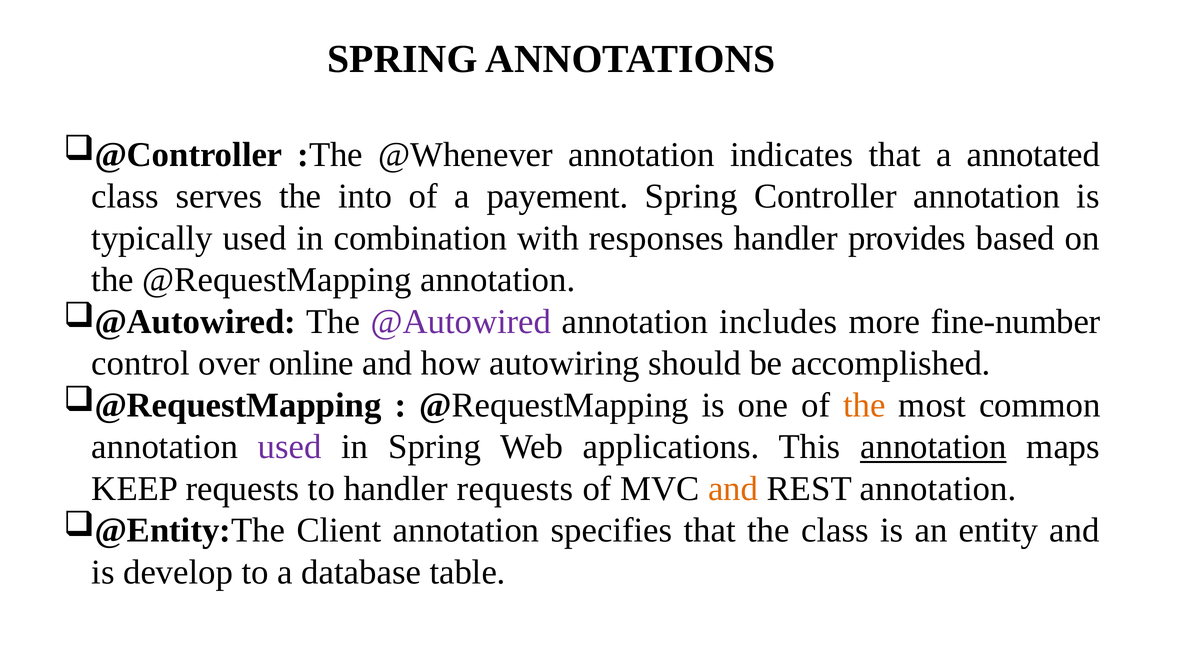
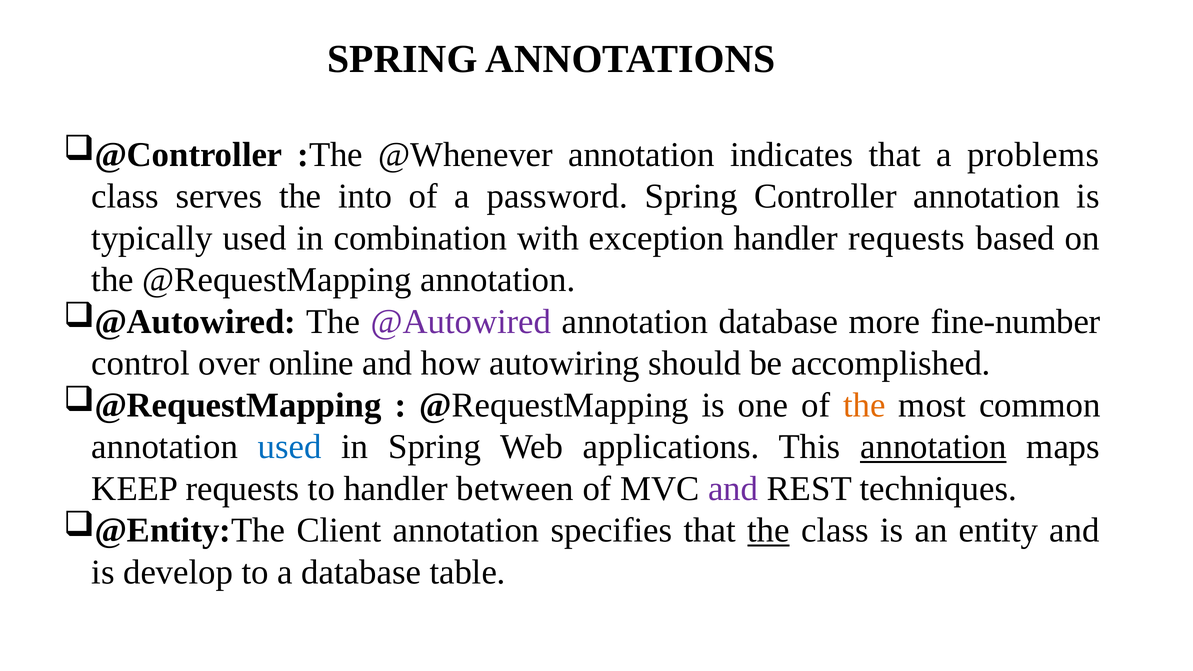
annotated: annotated -> problems (1033, 155)
payement: payement -> password (557, 196)
responses: responses -> exception (656, 238)
handler provides: provides -> requests (907, 238)
annotation includes: includes -> database (778, 322)
used colour: purple -> blue (290, 447)
handler requests: requests -> between (515, 489)
and colour: orange -> purple (733, 489)
REST annotation: annotation -> techniques (938, 489)
the underline: none -> present (769, 531)
